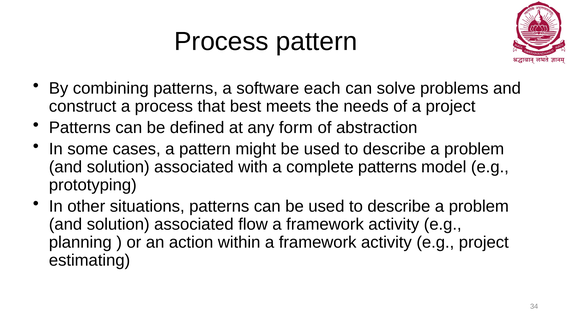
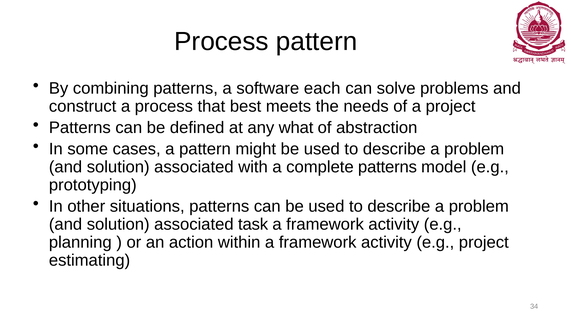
form: form -> what (296, 128)
flow: flow -> task (253, 225)
